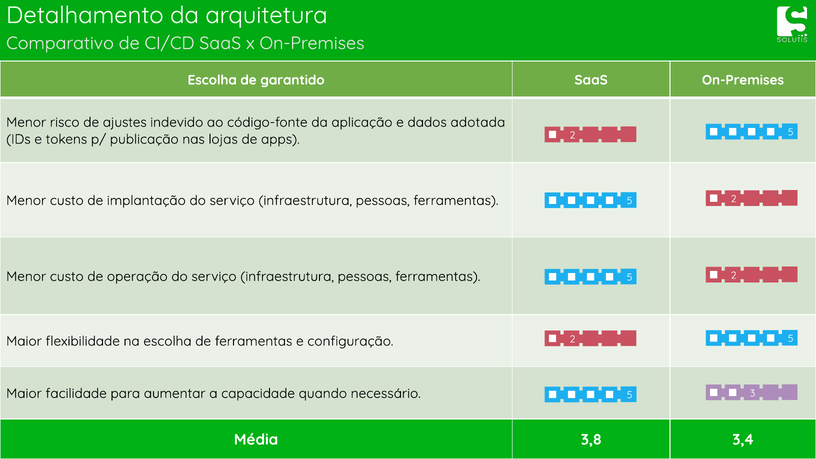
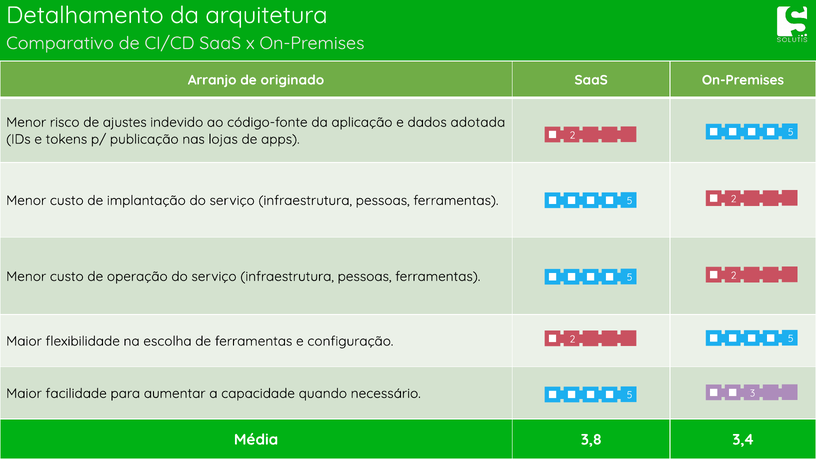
Escolha: Escolha -> Arranjo (212, 80)
garantido: garantido -> originado (292, 80)
